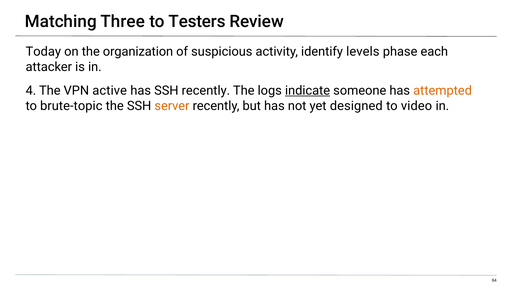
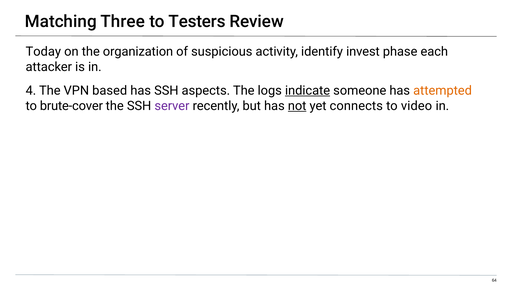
levels: levels -> invest (363, 52)
active: active -> based (110, 90)
SSH recently: recently -> aspects (206, 90)
brute-topic: brute-topic -> brute-cover (71, 106)
server colour: orange -> purple (172, 106)
not underline: none -> present (297, 106)
designed: designed -> connects (356, 106)
